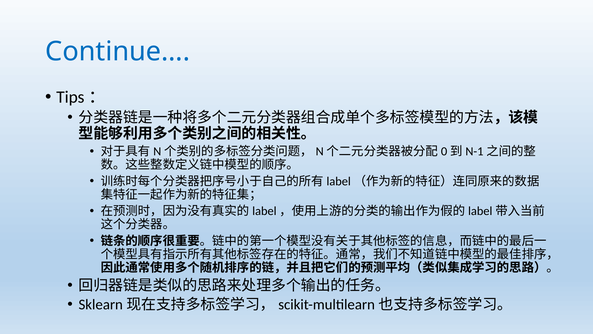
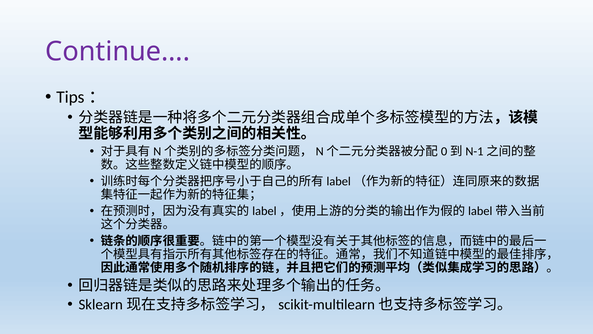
Continue… colour: blue -> purple (118, 51)
